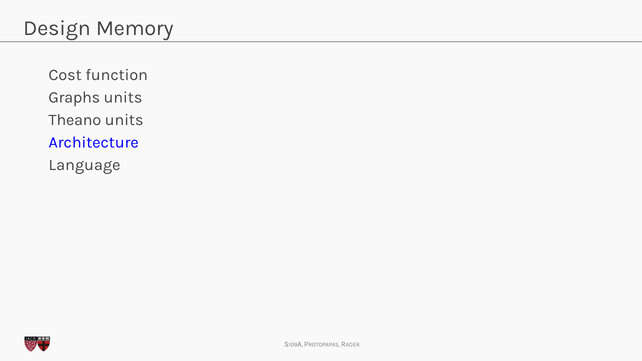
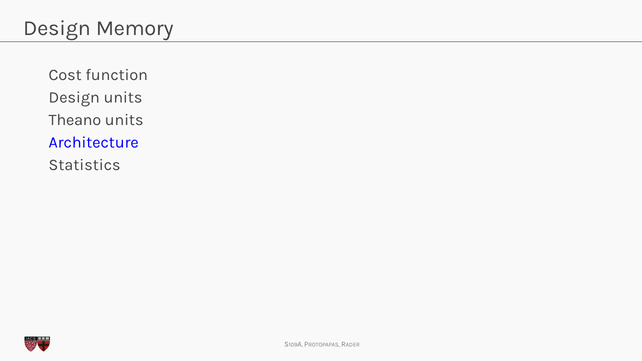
Graphs: Graphs -> Design (74, 98)
Language: Language -> Statistics (85, 165)
